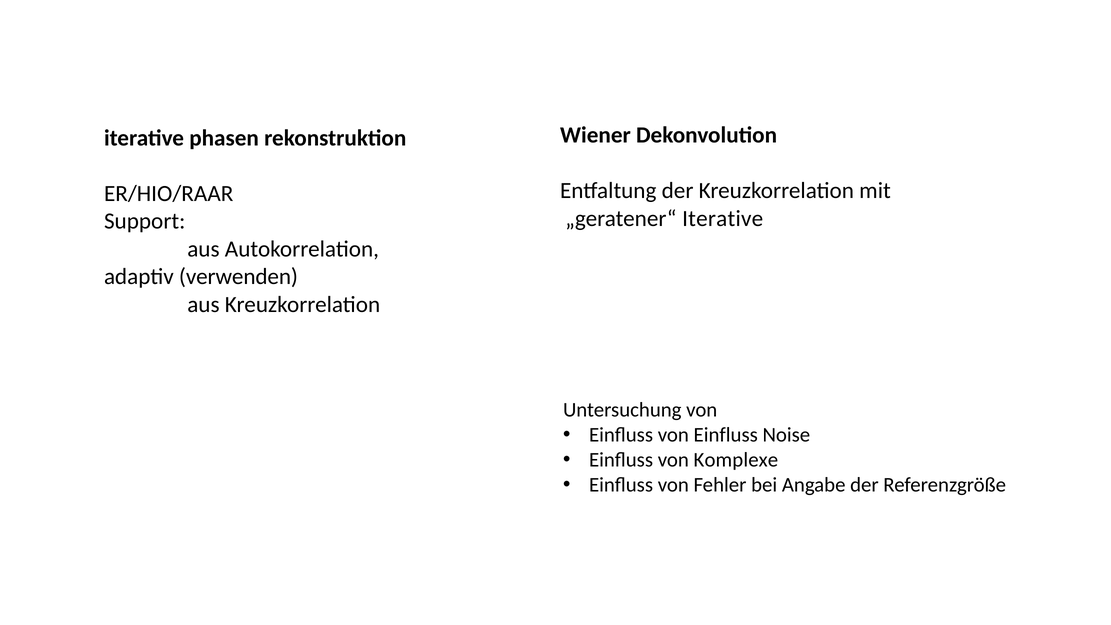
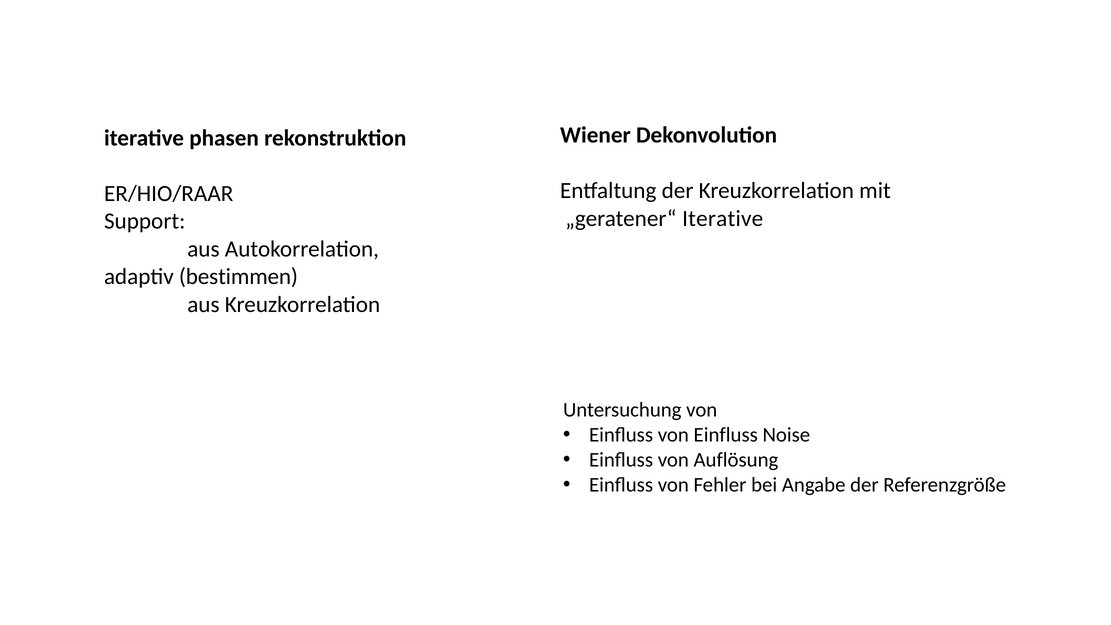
verwenden: verwenden -> bestimmen (238, 277)
Komplexe: Komplexe -> Auflösung (736, 460)
